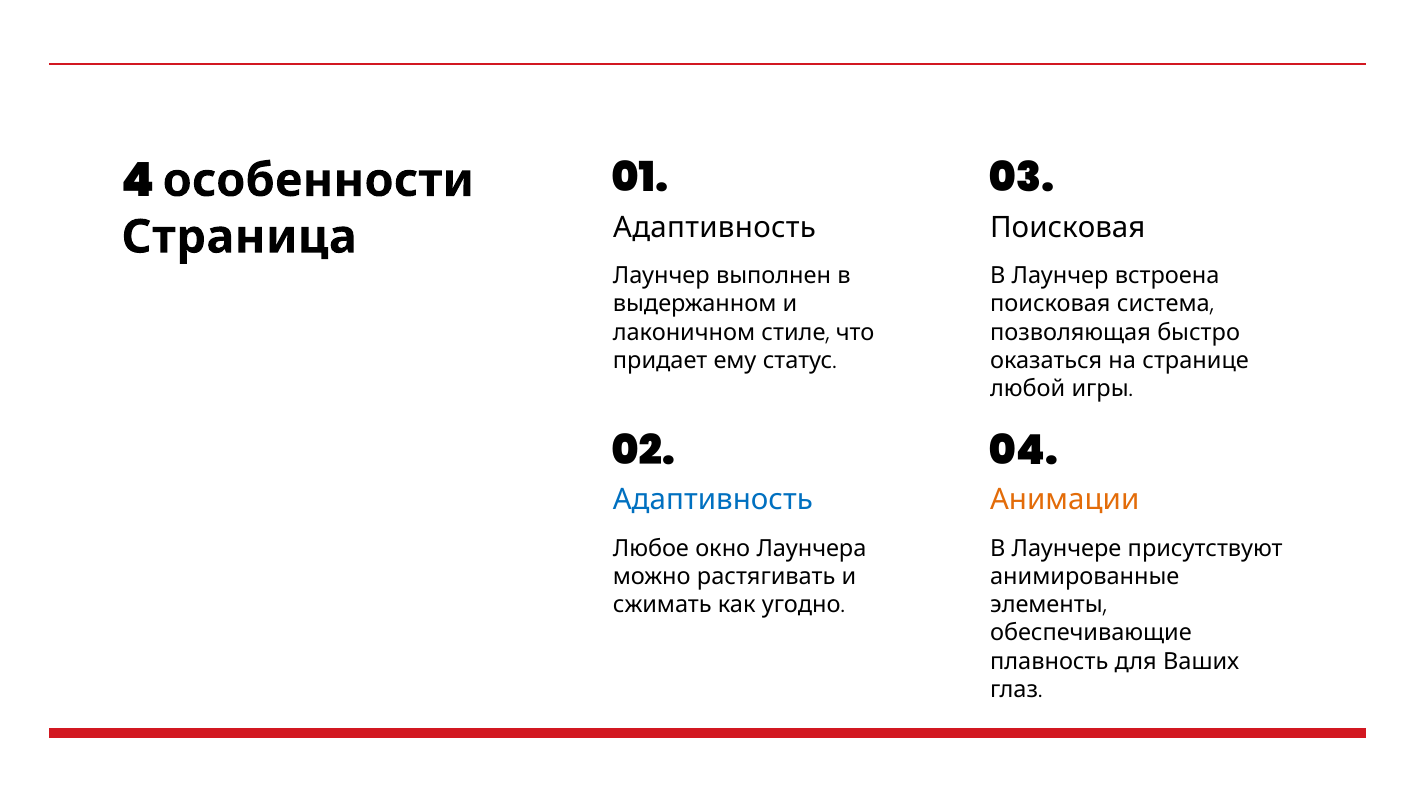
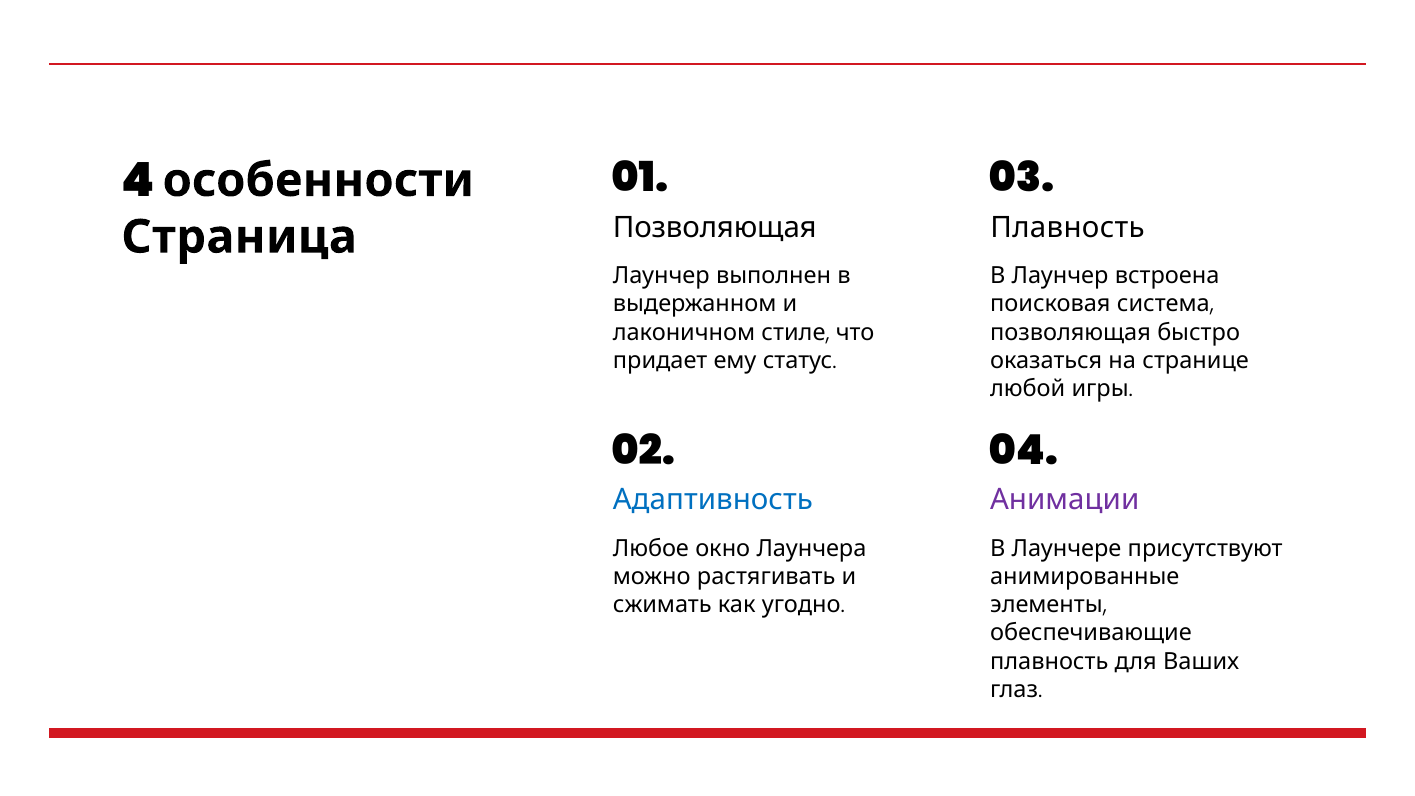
Адаптивность: Адаптивность -> Позволяющая (715, 228)
Поисковая: Поисковая -> Плавность (1068, 228)
Анимации colour: orange -> purple (1065, 500)
